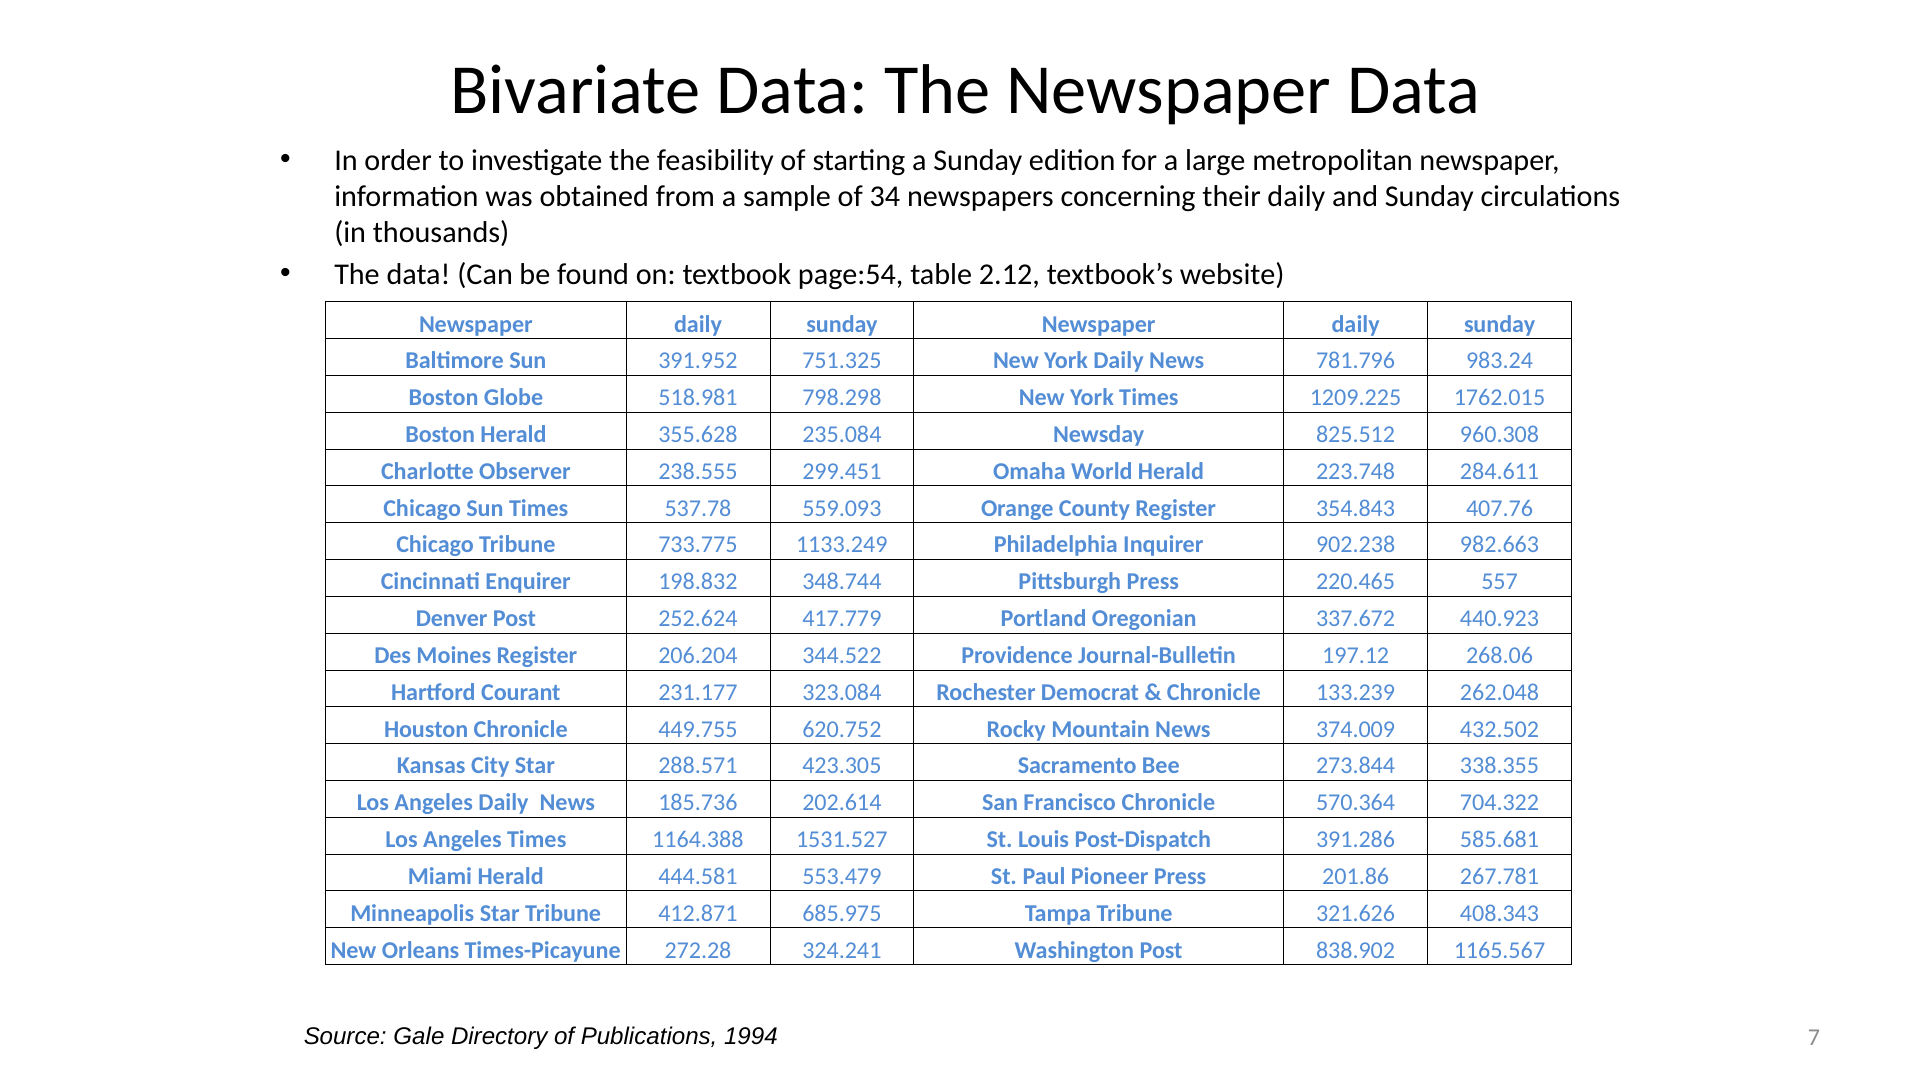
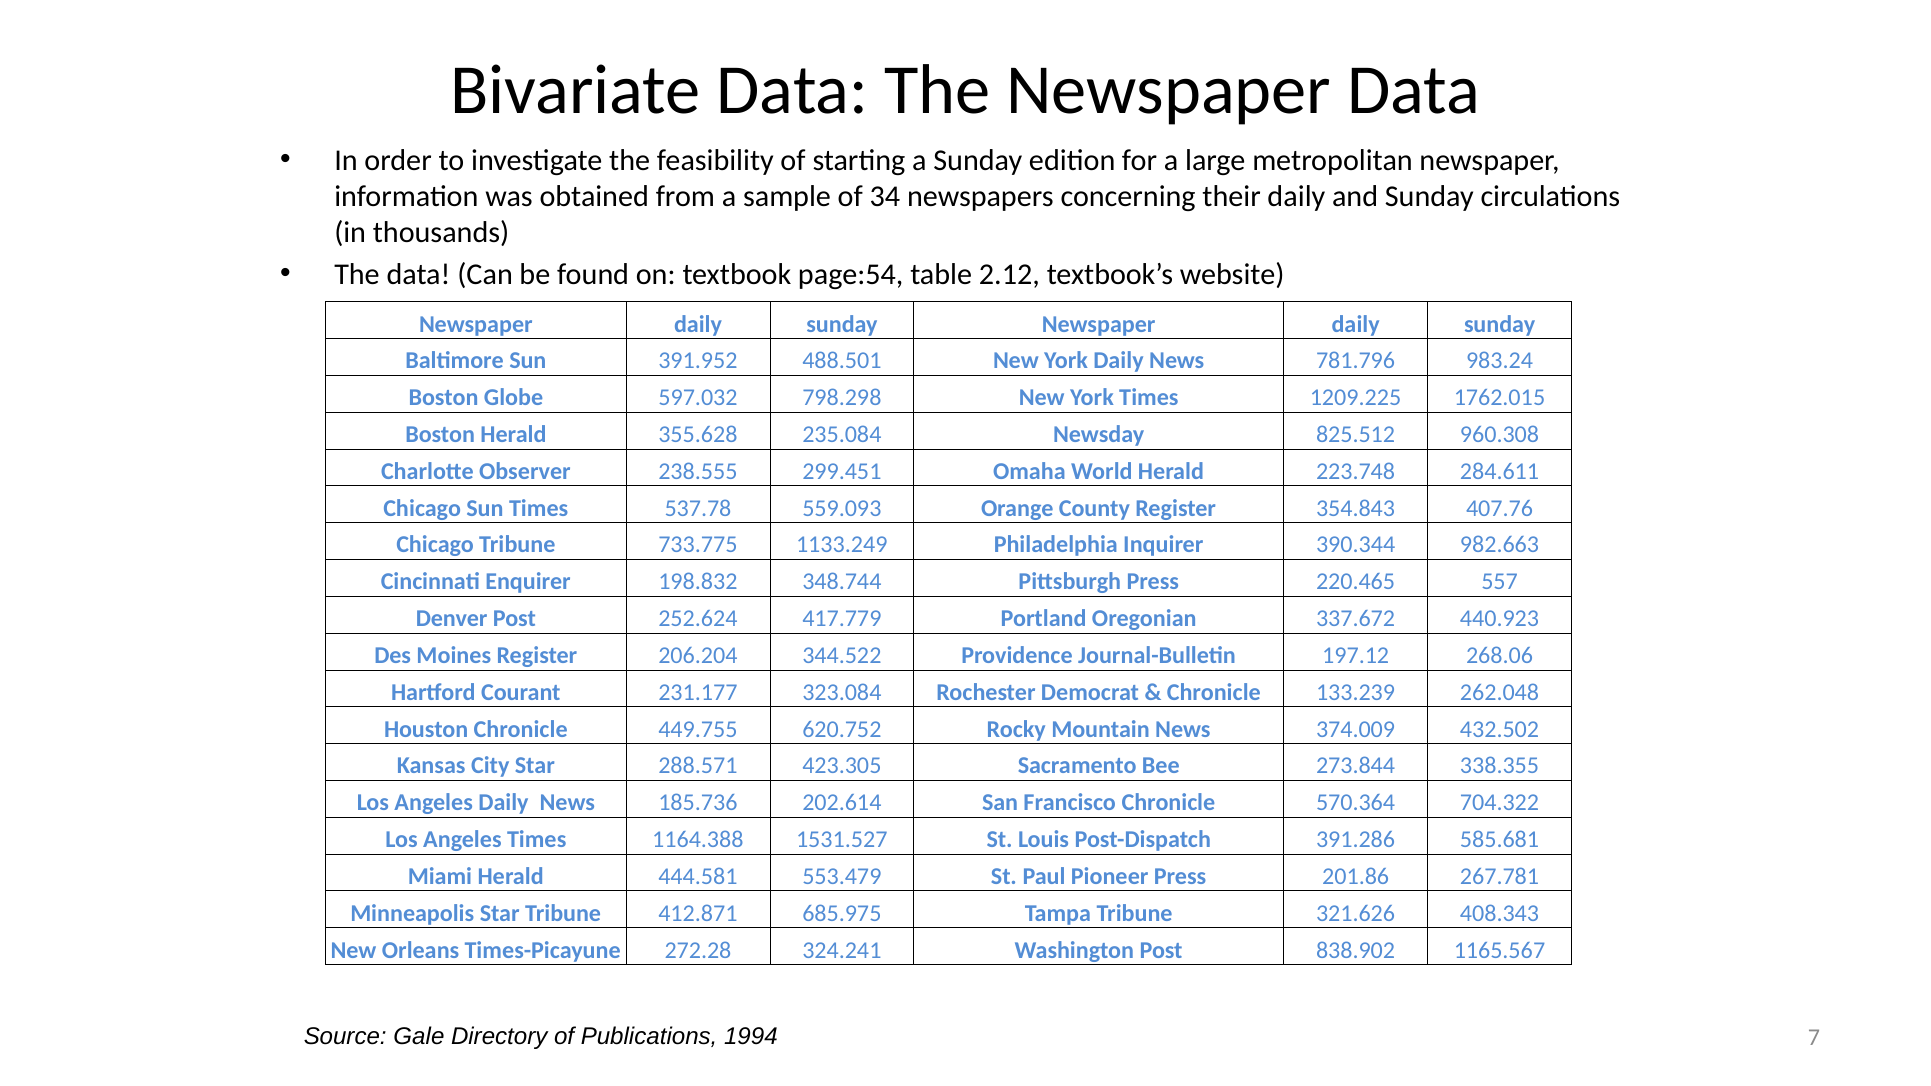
751.325: 751.325 -> 488.501 (842, 361)
518.981: 518.981 -> 597.032 (698, 398)
902.238: 902.238 -> 390.344 (1356, 545)
